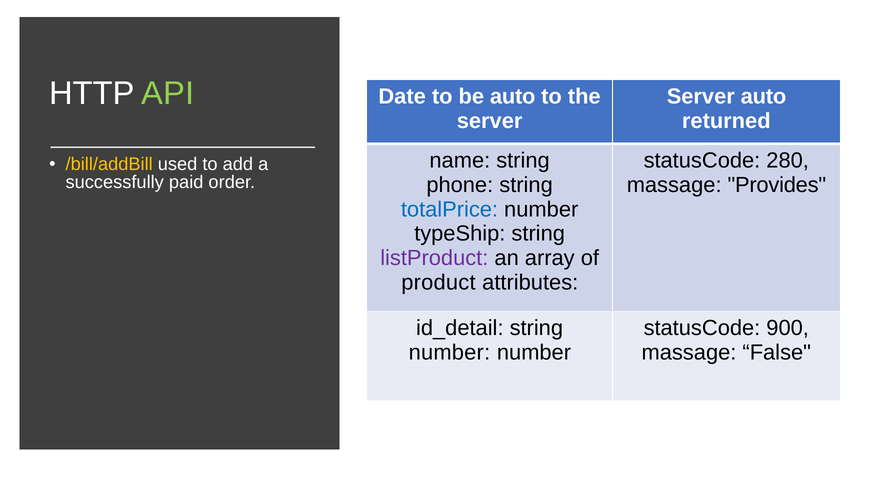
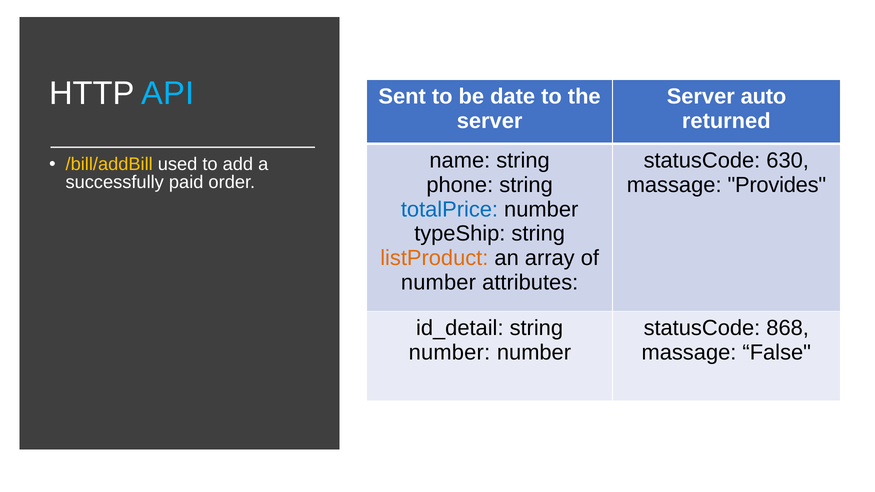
API colour: light green -> light blue (168, 93)
Date: Date -> Sent (402, 97)
be auto: auto -> date (513, 97)
280: 280 -> 630 (788, 161)
listProduct colour: purple -> orange (434, 258)
product: product -> number (438, 283)
900: 900 -> 868 (788, 328)
